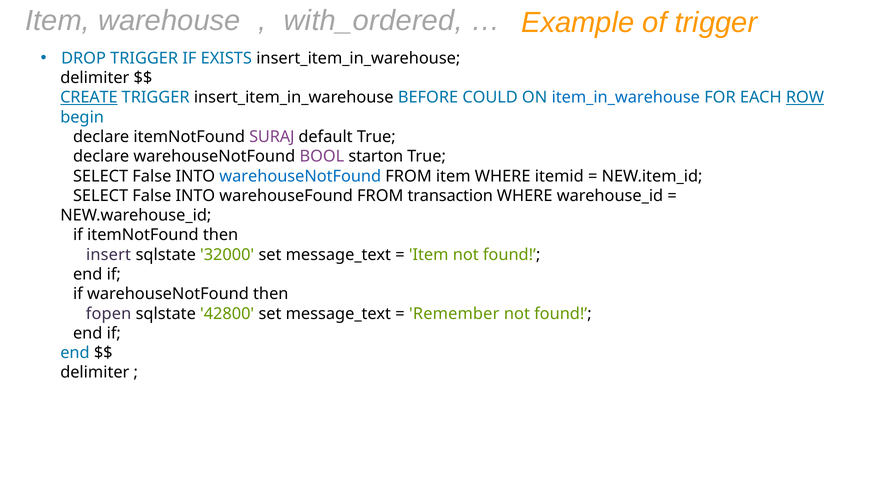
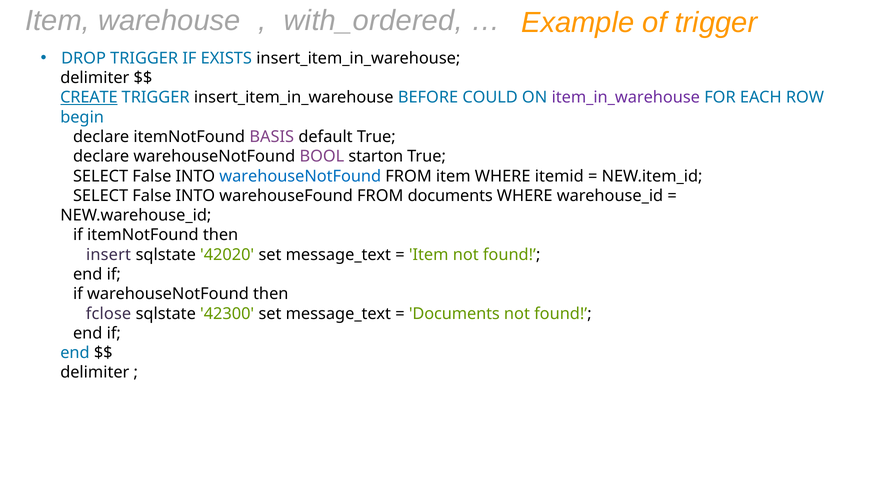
item_in_warehouse colour: blue -> purple (626, 98)
ROW underline: present -> none (805, 98)
SURAJ: SURAJ -> BASIS (272, 137)
FROM transaction: transaction -> documents (450, 196)
32000: 32000 -> 42020 (227, 255)
fopen: fopen -> fclose (109, 314)
42800: 42800 -> 42300 (227, 314)
Remember: Remember -> Documents (454, 314)
